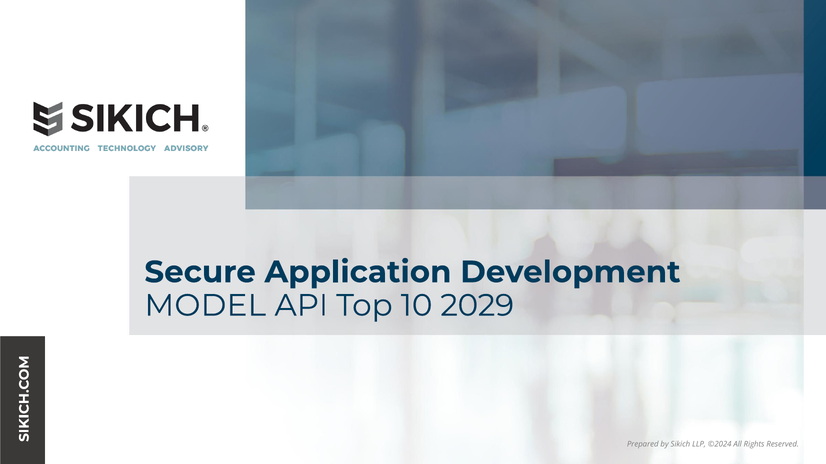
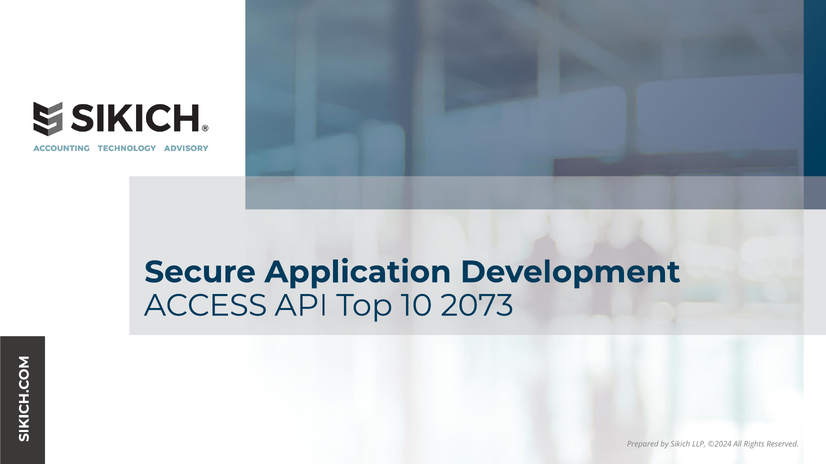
MODEL: MODEL -> ACCESS (206, 306)
2029: 2029 -> 2073 (477, 306)
